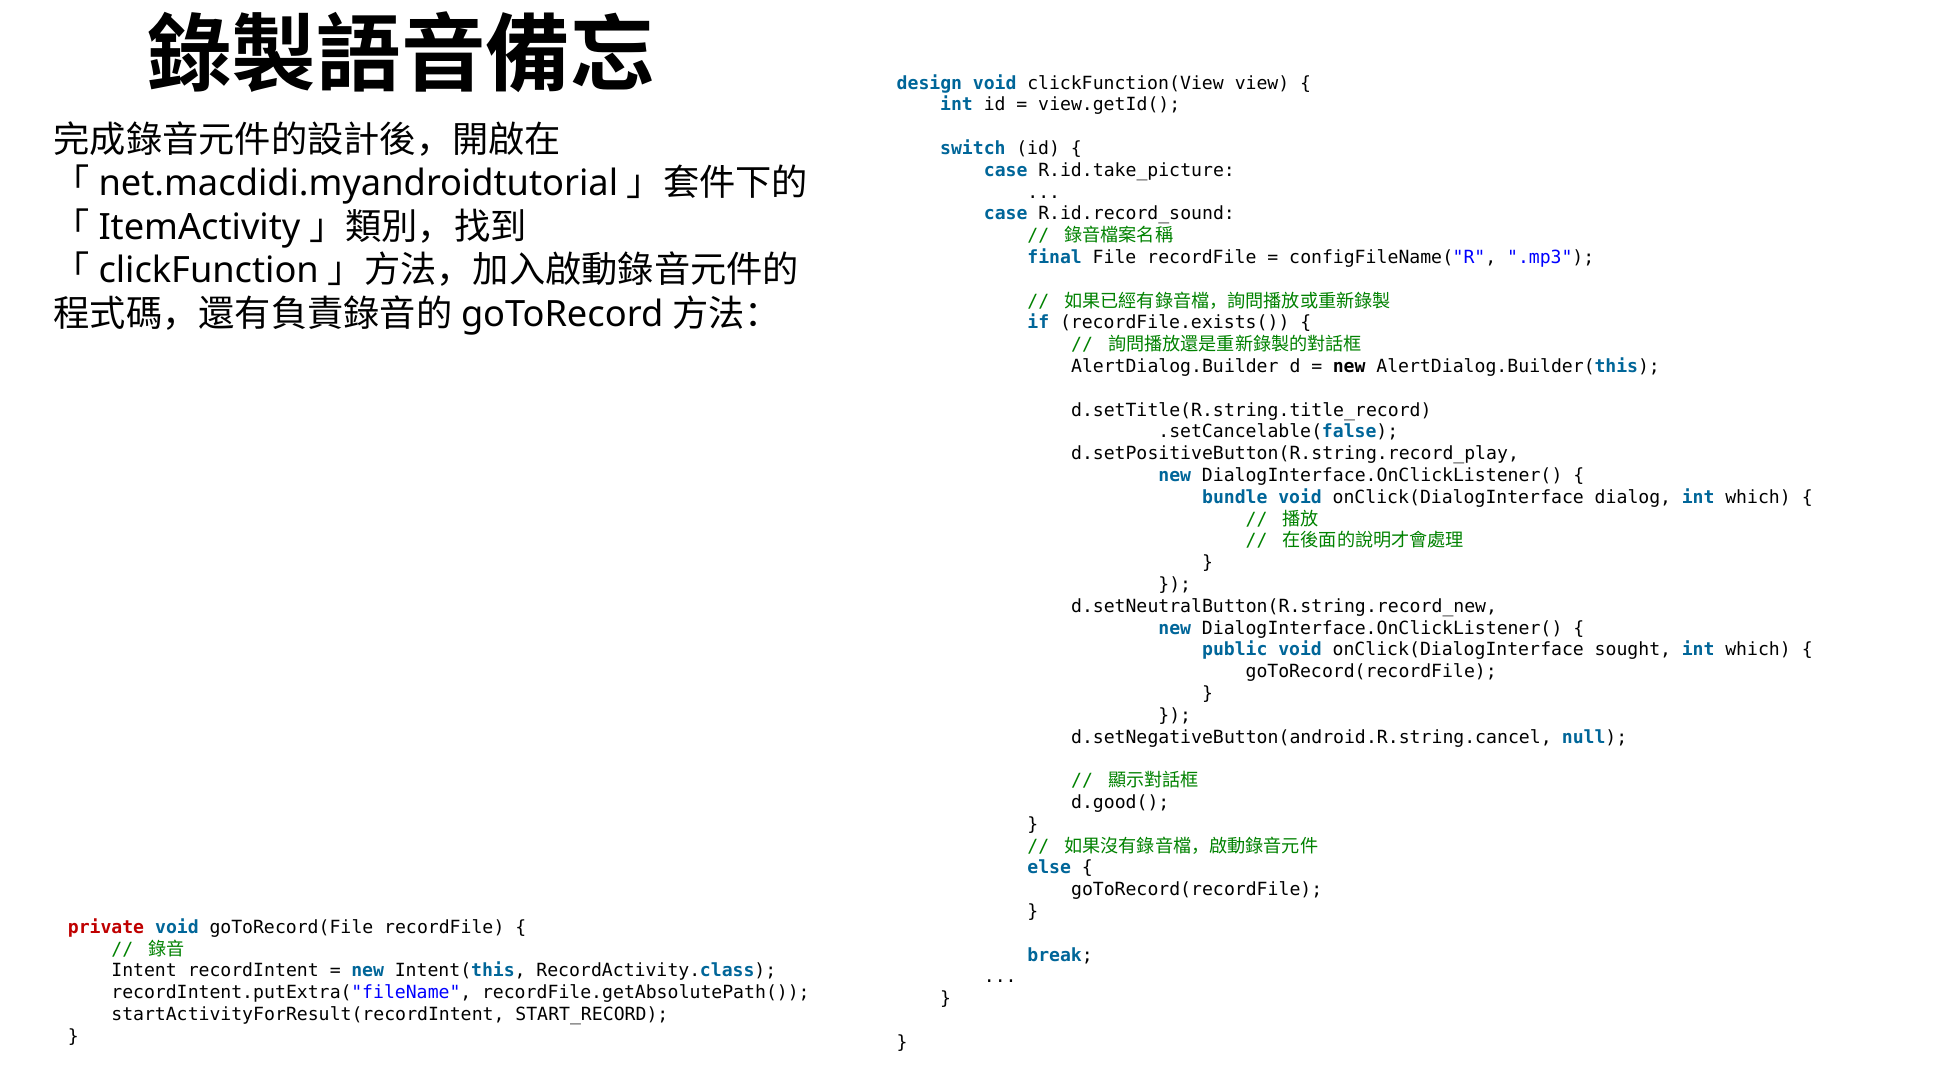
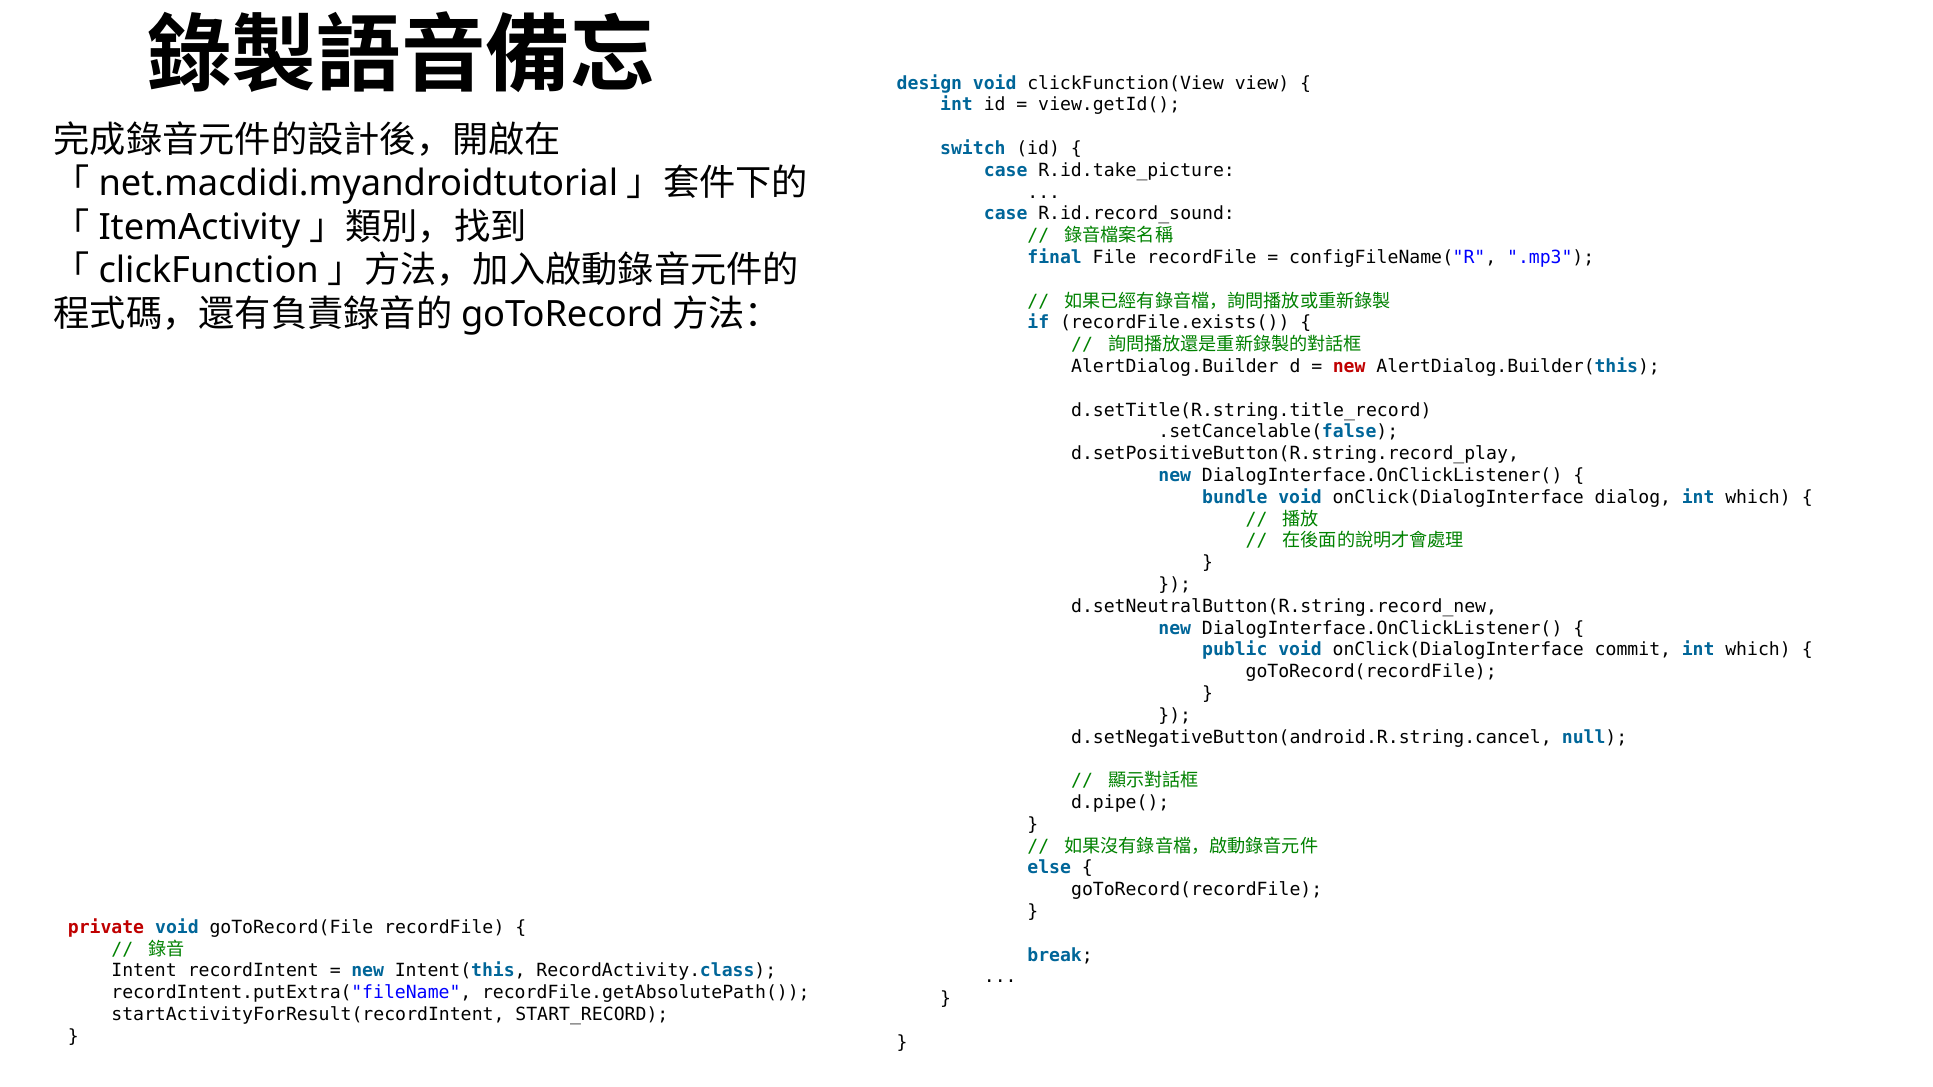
new colour: black -> red (1349, 367)
sought: sought -> commit (1633, 650)
d.good(: d.good( -> d.pipe( (1120, 803)
